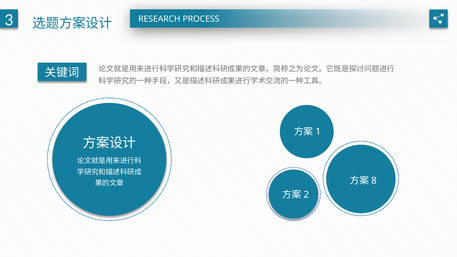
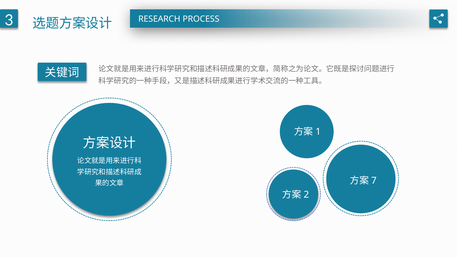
8: 8 -> 7 (374, 181)
